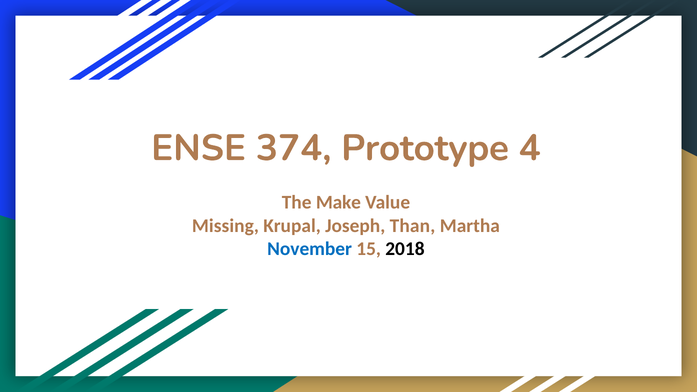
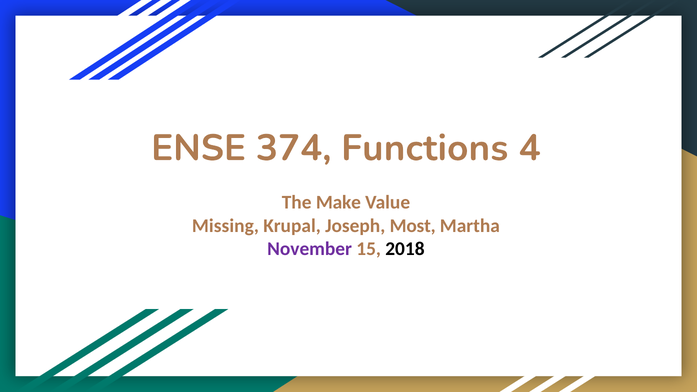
Prototype: Prototype -> Functions (425, 148)
Than: Than -> Most (413, 226)
November colour: blue -> purple (310, 249)
